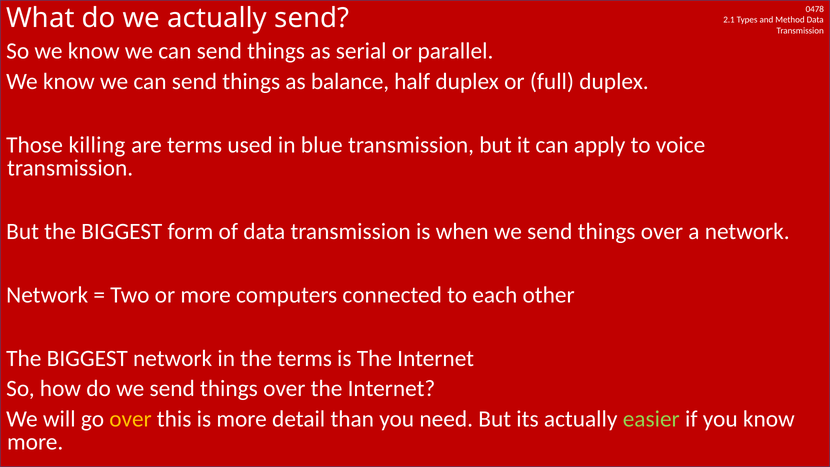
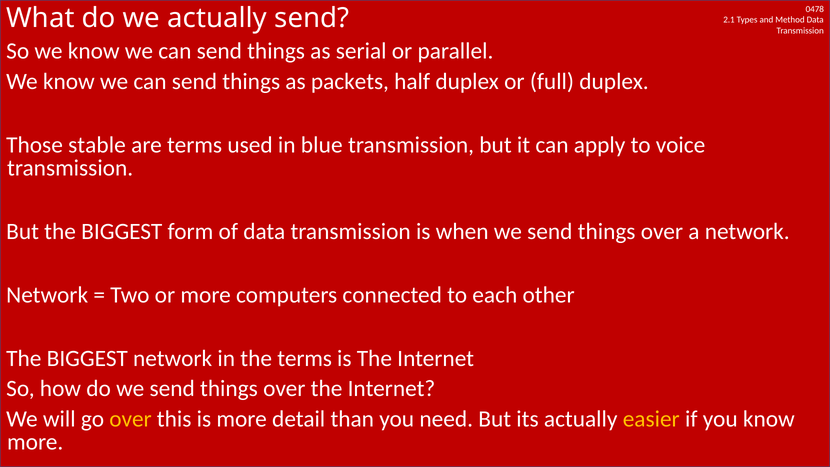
balance: balance -> packets (350, 82)
killing: killing -> stable (97, 145)
easier colour: light green -> yellow (651, 419)
